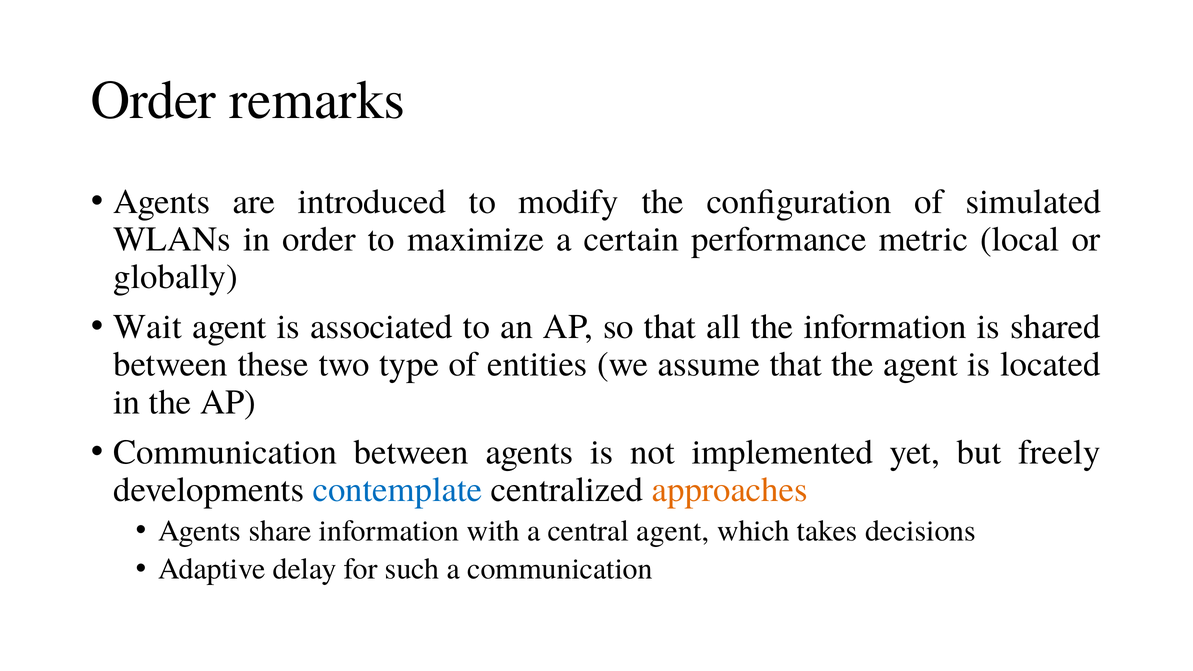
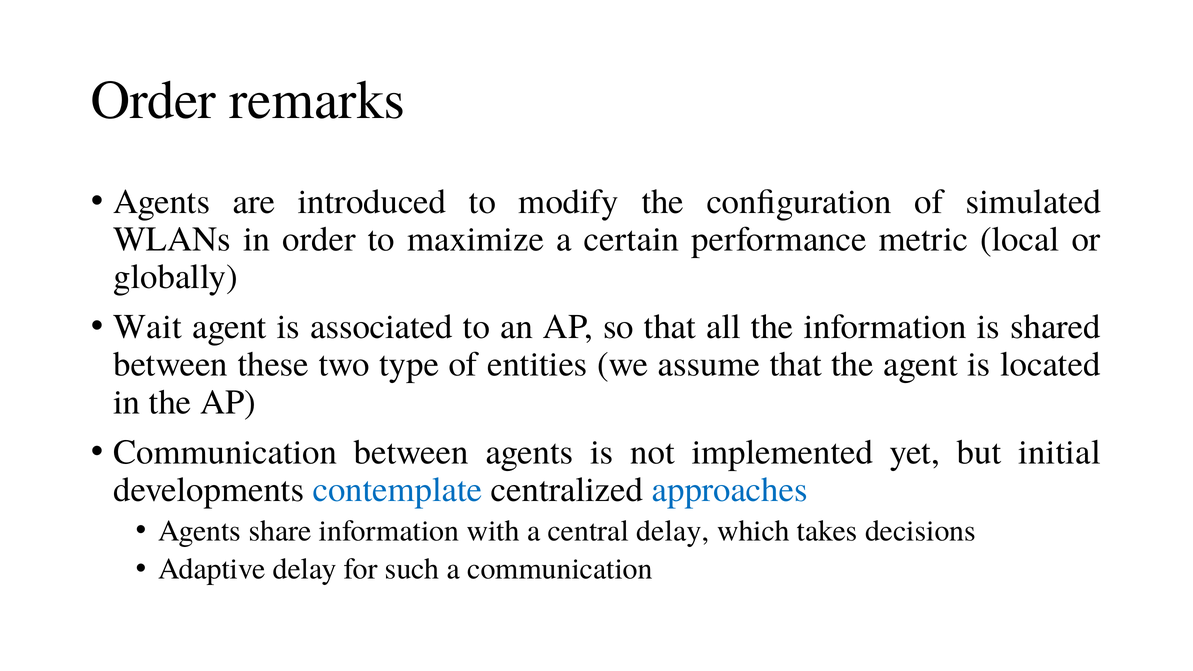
freely: freely -> initial (1059, 452)
approaches colour: orange -> blue (730, 490)
central agent: agent -> delay (673, 531)
